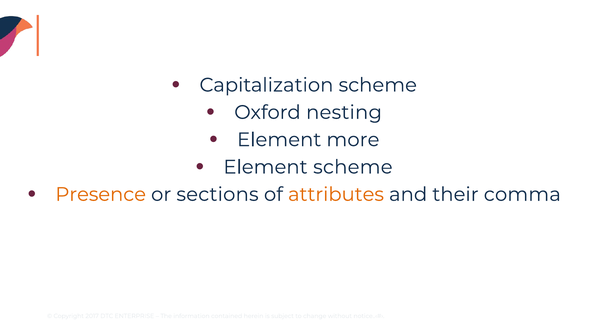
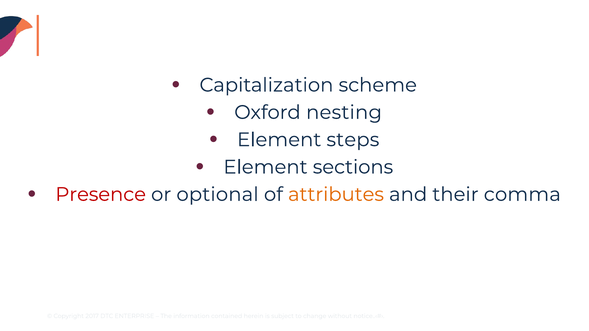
more: more -> steps (353, 140)
Element scheme: scheme -> sections (353, 167)
Presence colour: orange -> red (101, 195)
sections: sections -> optional (218, 195)
